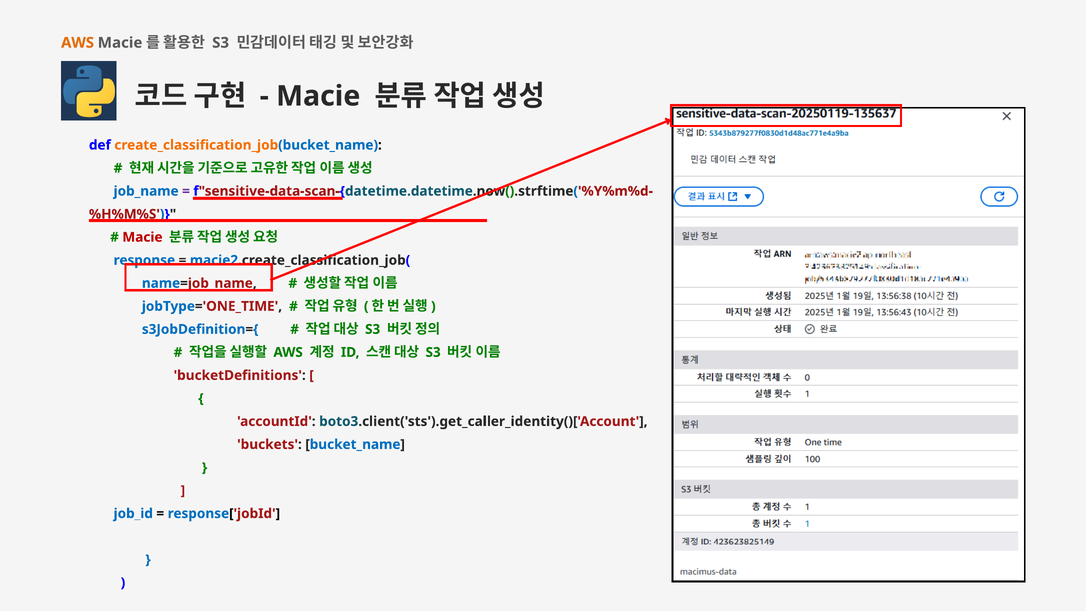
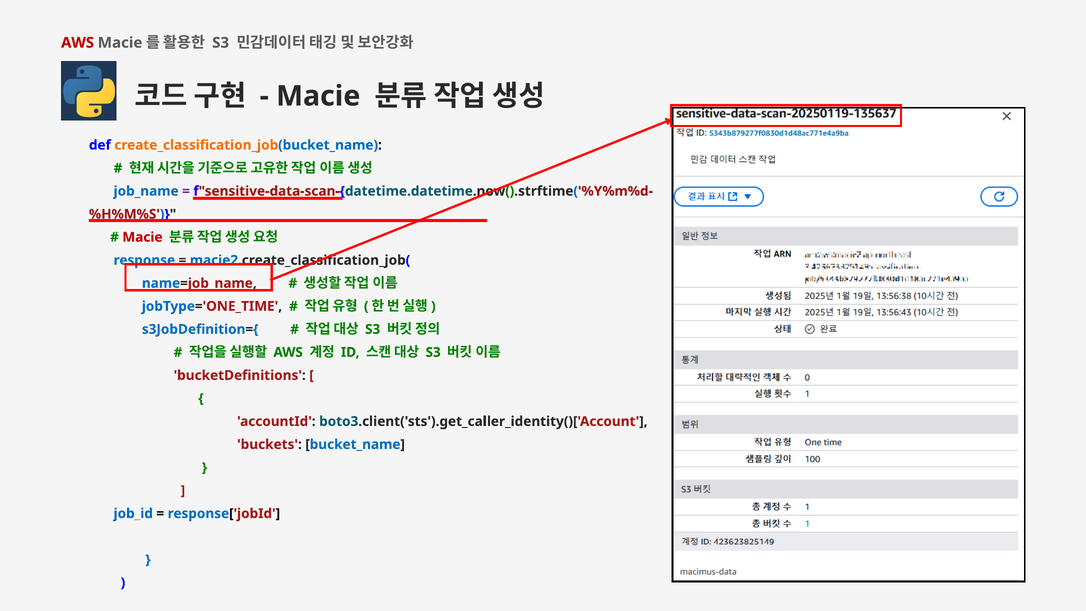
AWS colour: orange -> red (78, 43)
